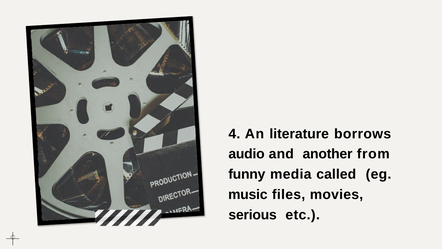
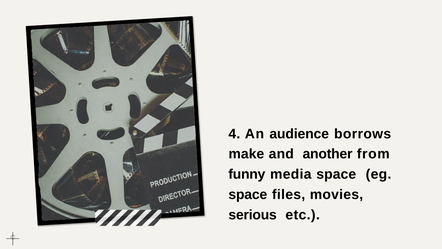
literature: literature -> audience (299, 134)
audio: audio -> make (246, 154)
media called: called -> space (336, 174)
music: music -> space (248, 194)
